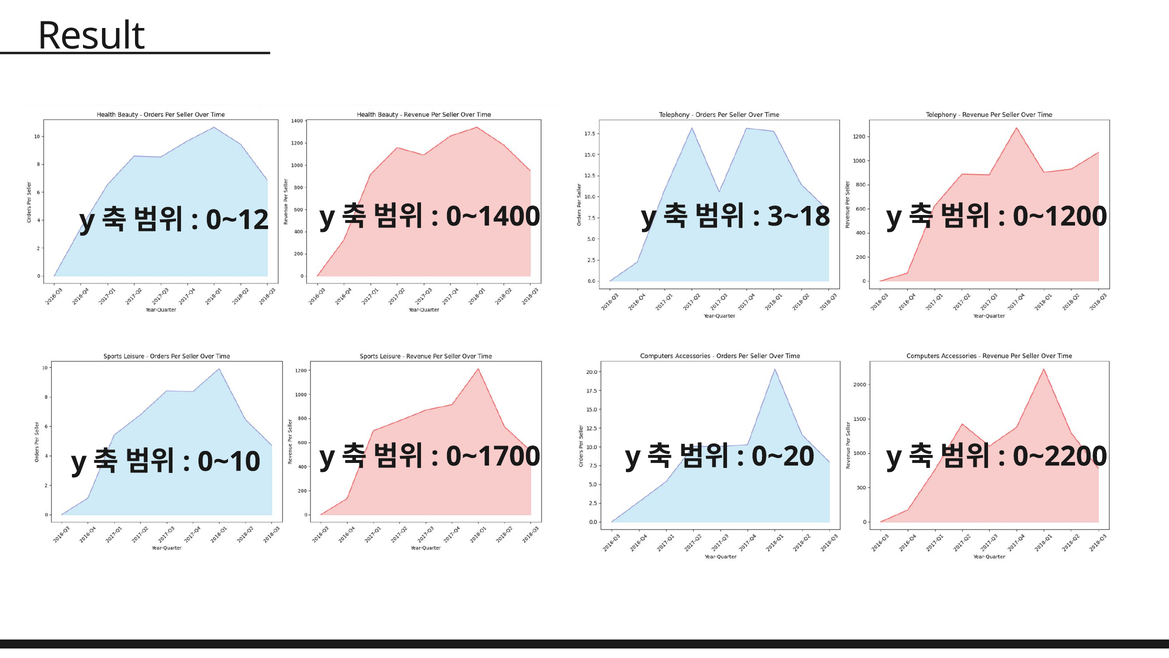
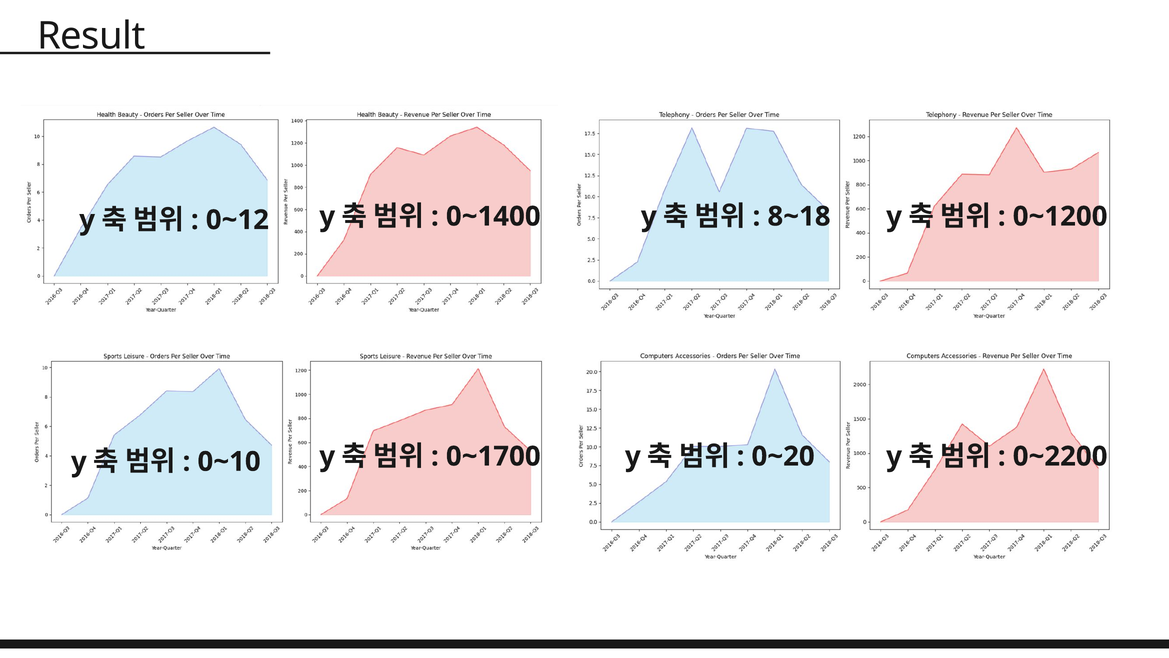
3~18: 3~18 -> 8~18 (799, 216)
